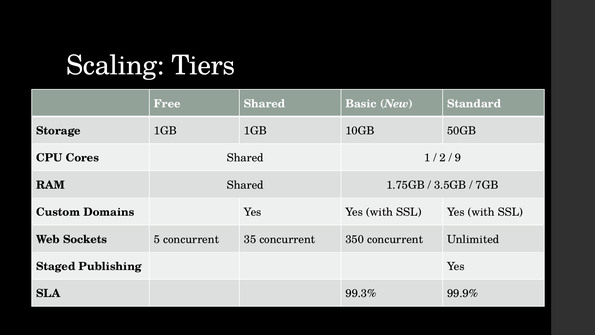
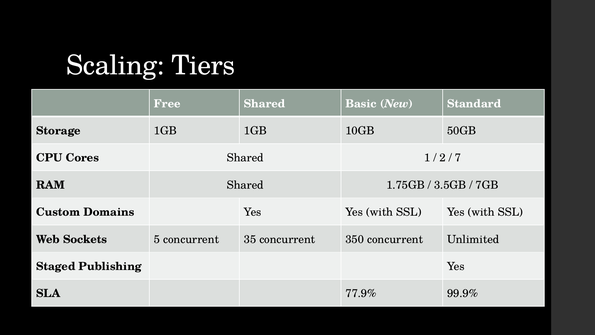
9: 9 -> 7 (458, 158)
99.3%: 99.3% -> 77.9% (361, 293)
